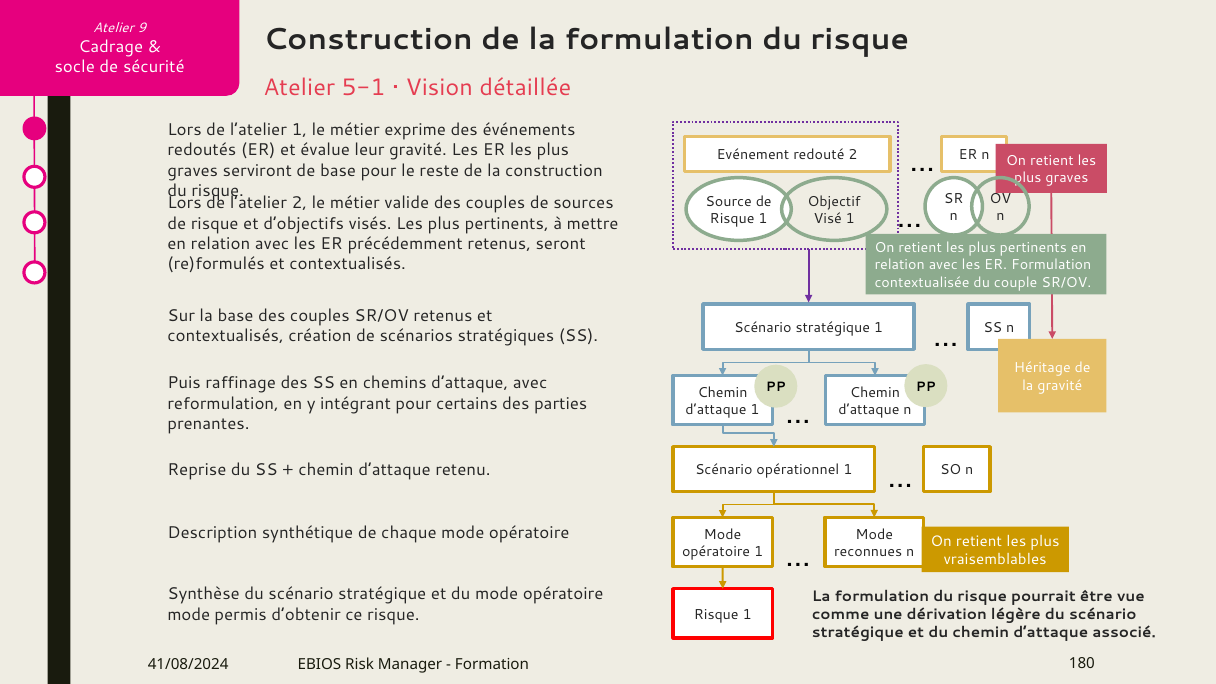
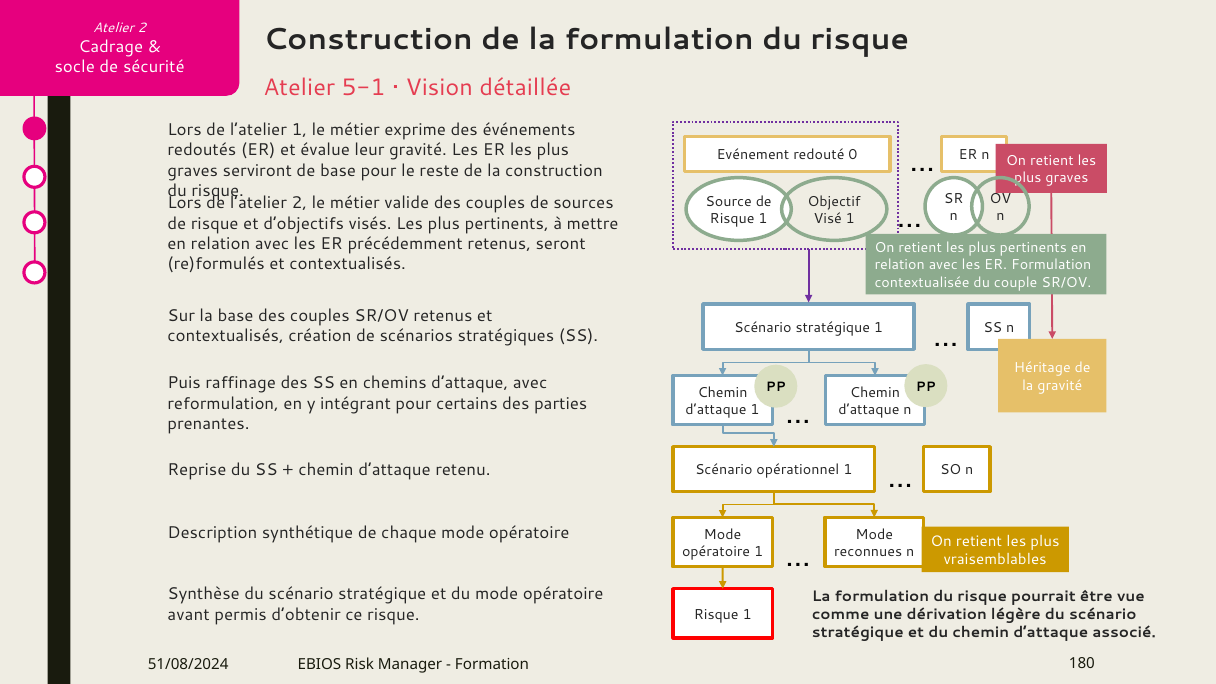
Atelier 9: 9 -> 2 (142, 29)
redouté 2: 2 -> 0 (853, 155)
mode: mode -> avant (189, 615)
41/08/2024: 41/08/2024 -> 51/08/2024 (188, 665)
